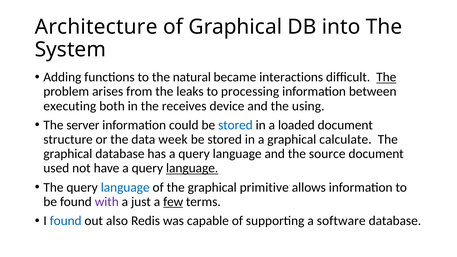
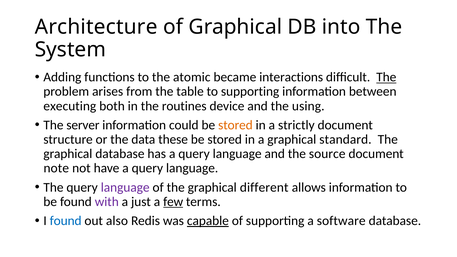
natural: natural -> atomic (192, 77)
leaks: leaks -> table (190, 92)
to processing: processing -> supporting (250, 92)
receives: receives -> routines (184, 106)
stored colour: blue -> orange (235, 125)
loaded: loaded -> strictly (296, 125)
week: week -> these (173, 139)
calculate: calculate -> standard (345, 139)
used: used -> note (56, 168)
language underline: present -> none (192, 168)
language colour: blue -> purple (125, 187)
primitive: primitive -> different (264, 187)
capable underline: none -> present (208, 221)
